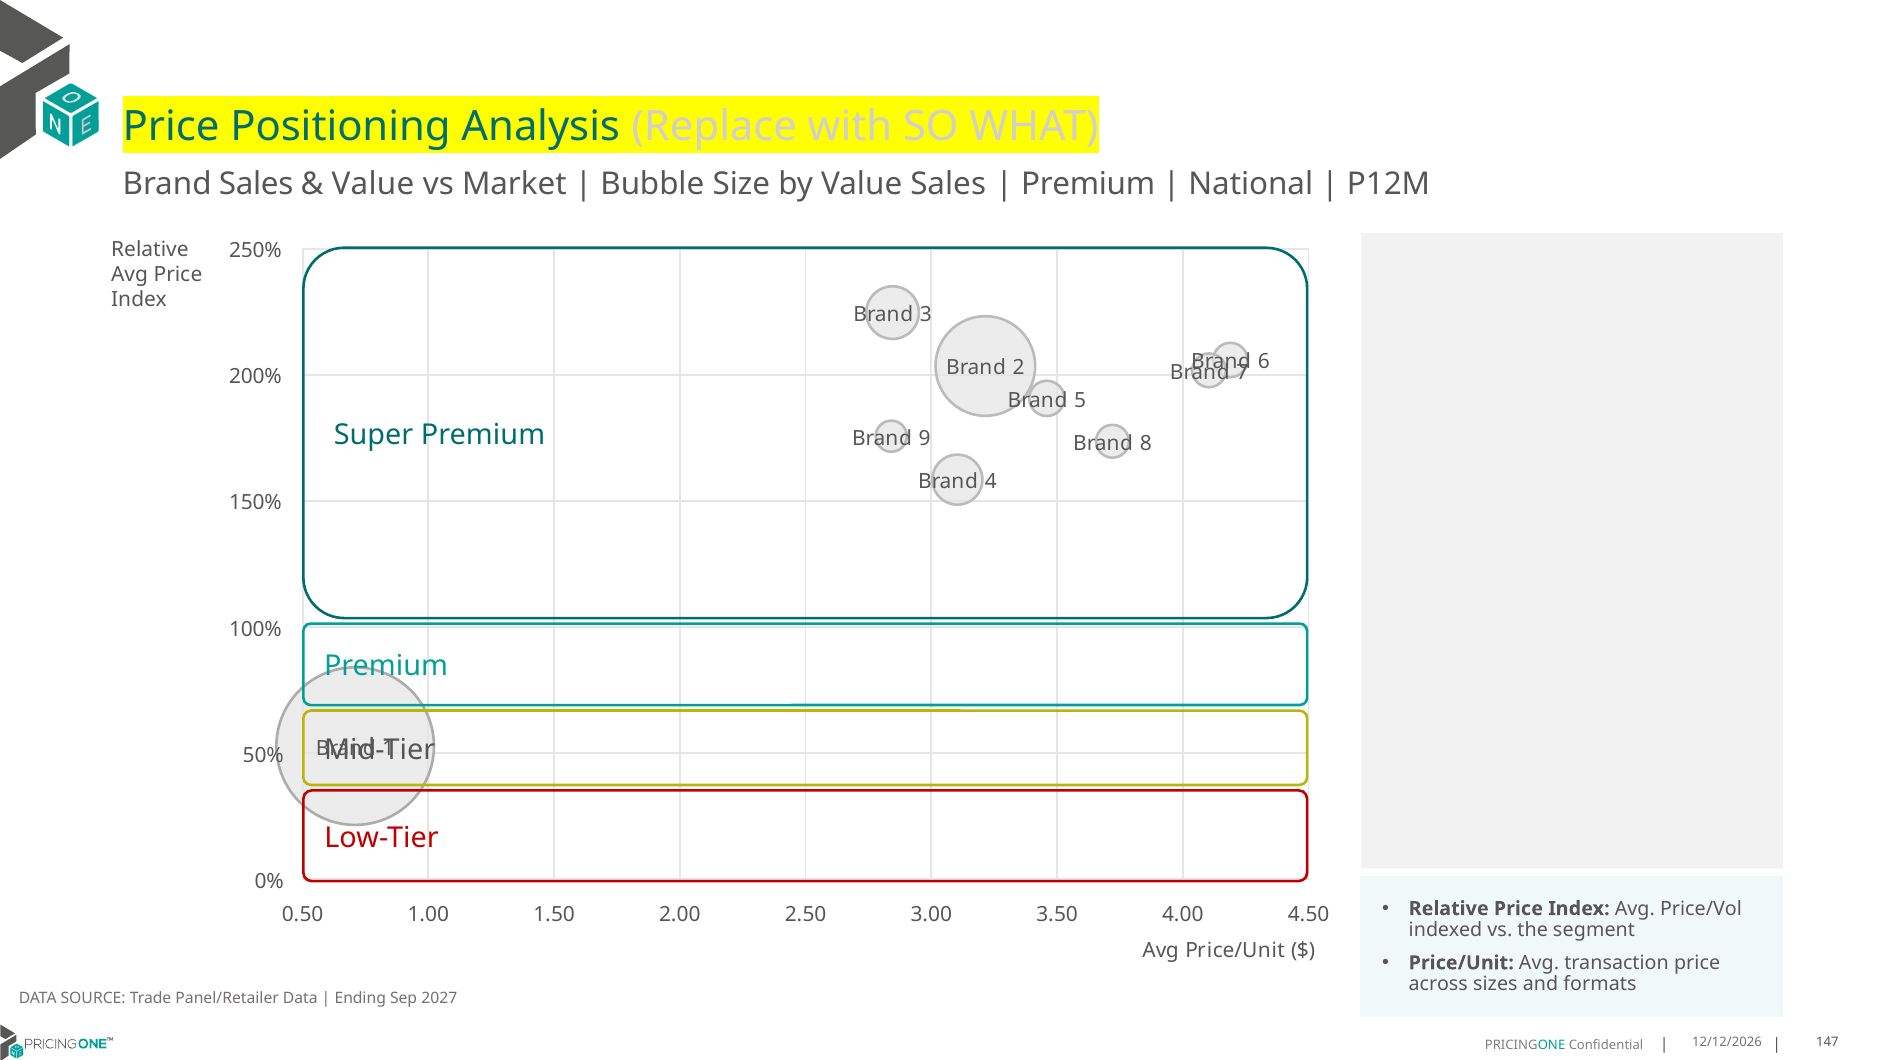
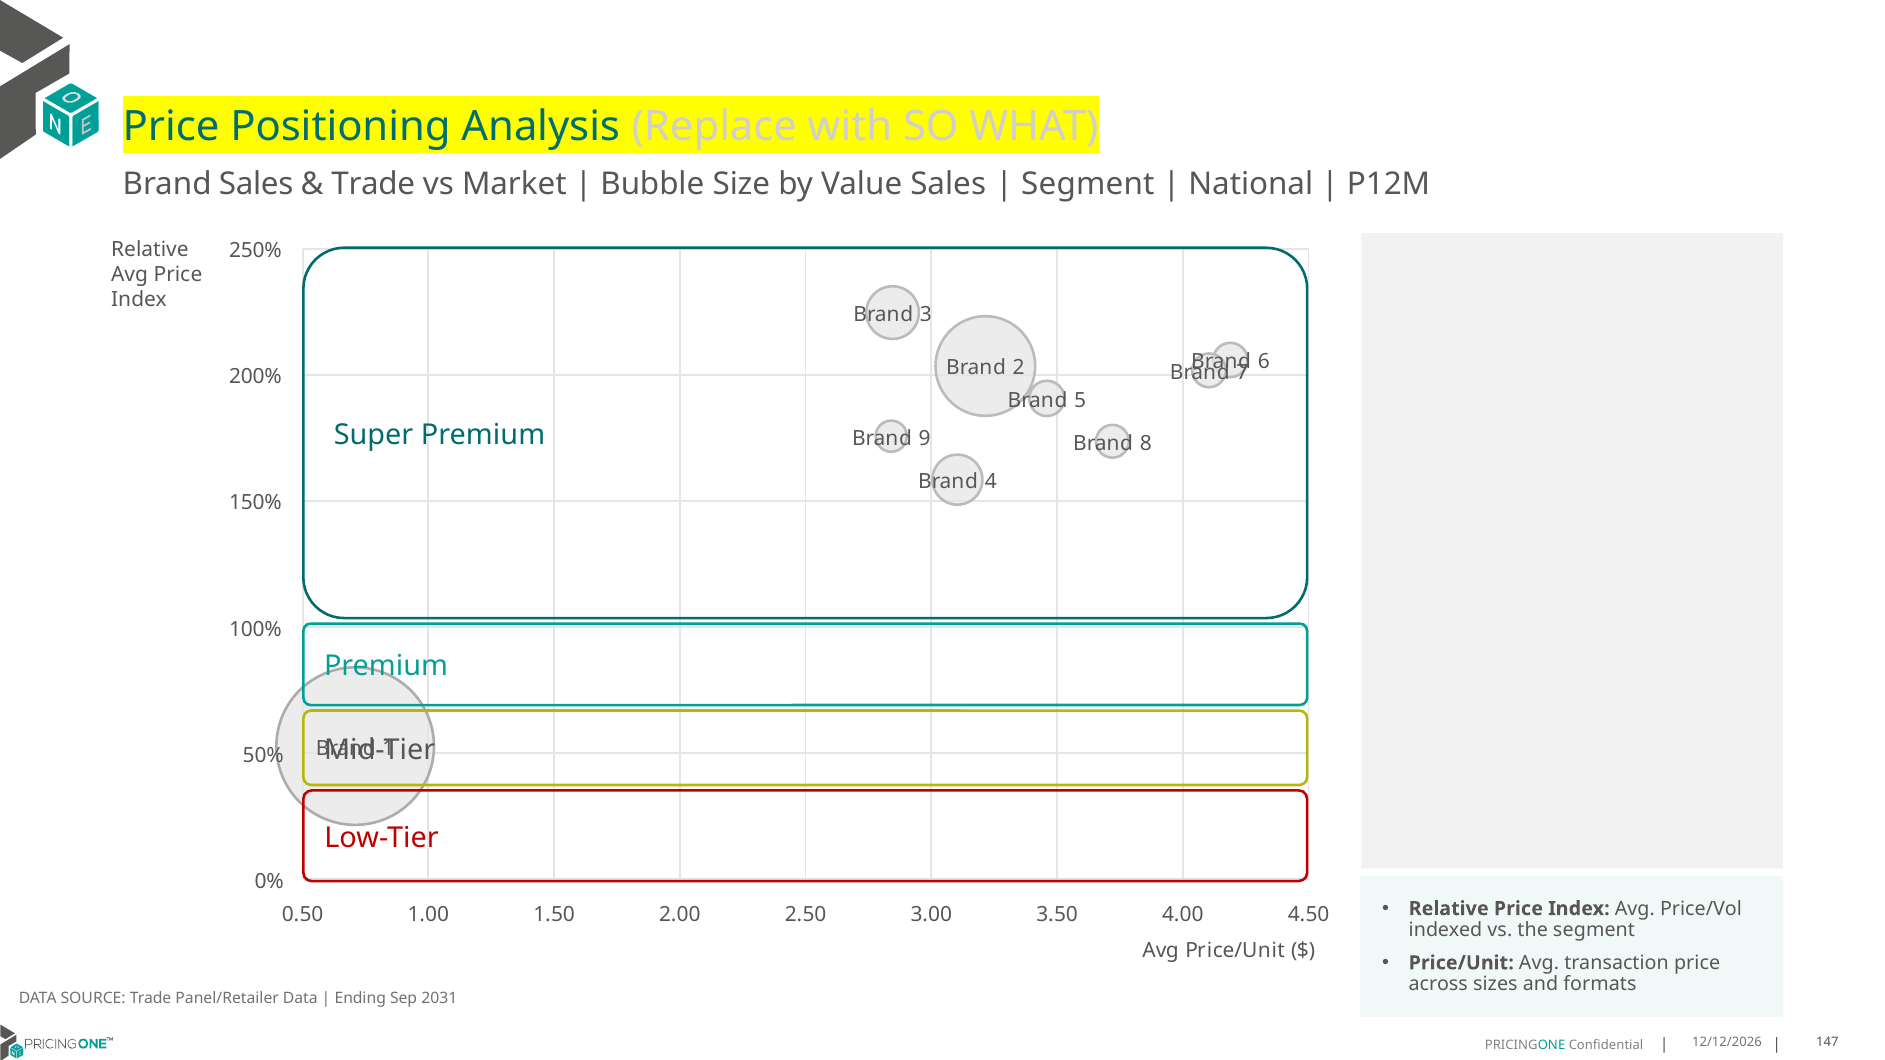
Value: Value -> Trade (373, 184)
Premium: Premium -> Segment (1088, 184)
2027: 2027 -> 2031 (439, 999)
